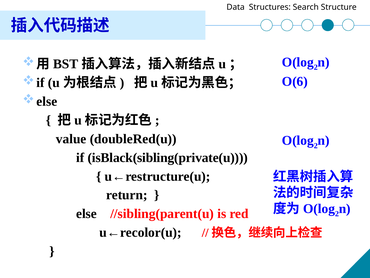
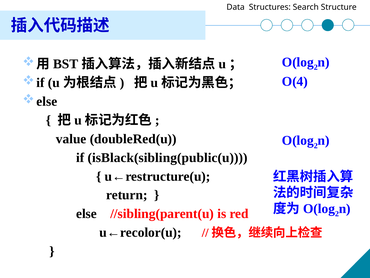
O(6: O(6 -> O(4 (295, 81)
isBlack(sibling(private(u: isBlack(sibling(private(u -> isBlack(sibling(public(u (168, 157)
